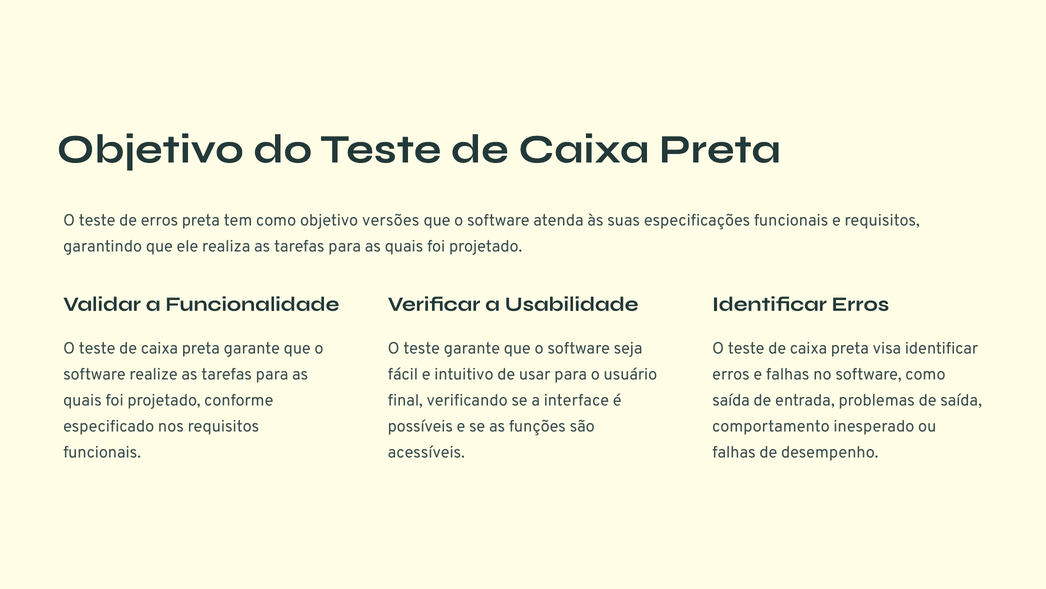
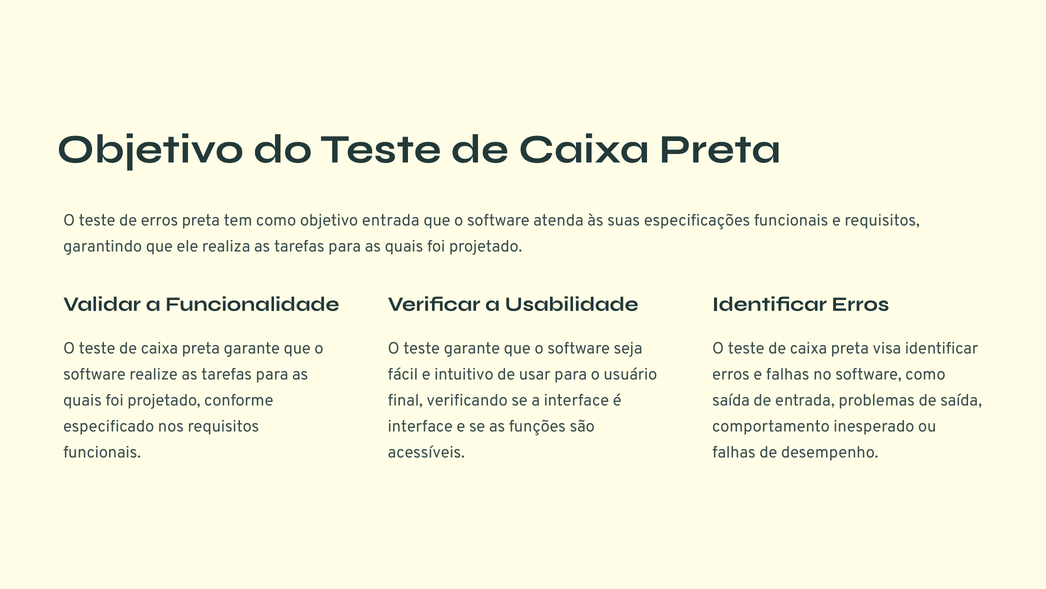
objetivo versões: versões -> entrada (391, 220)
possíveis: possíveis -> interface (420, 426)
